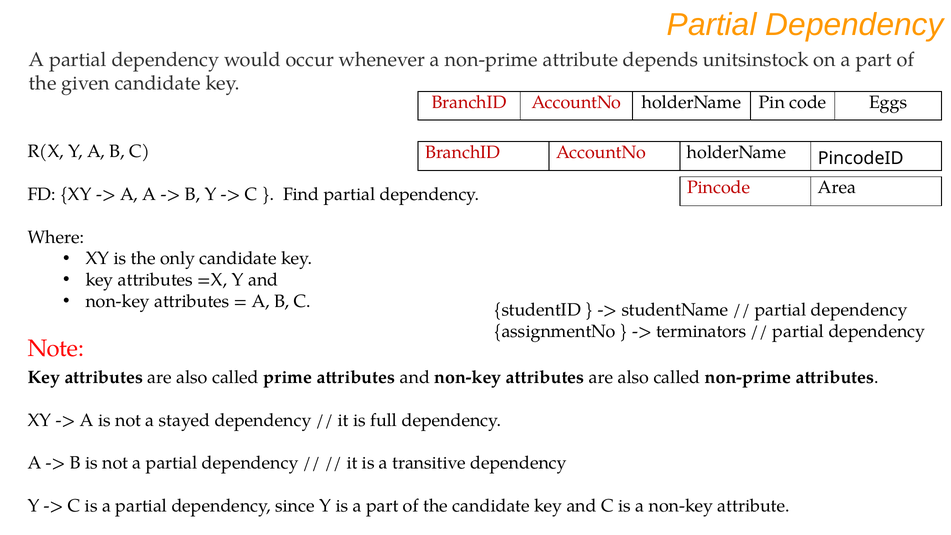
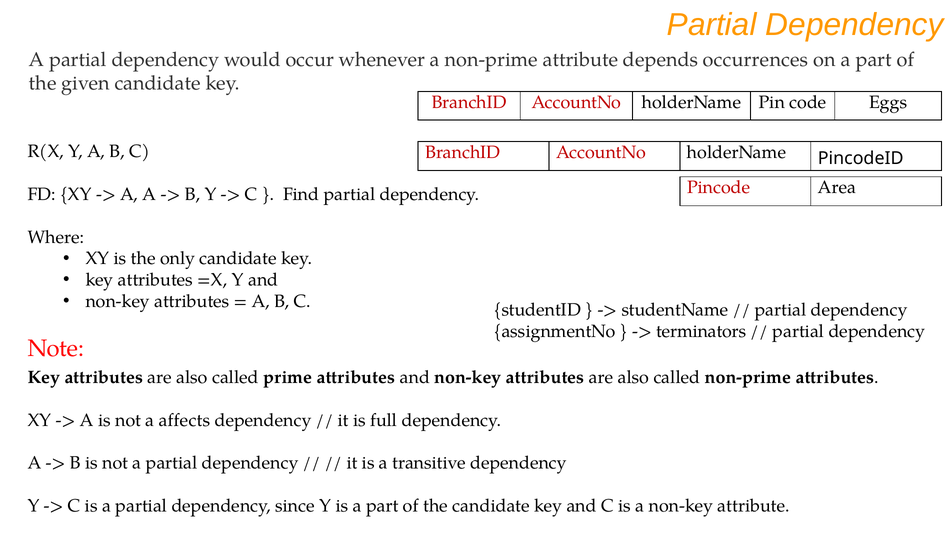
unitsinstock: unitsinstock -> occurrences (756, 60)
stayed: stayed -> affects (184, 420)
